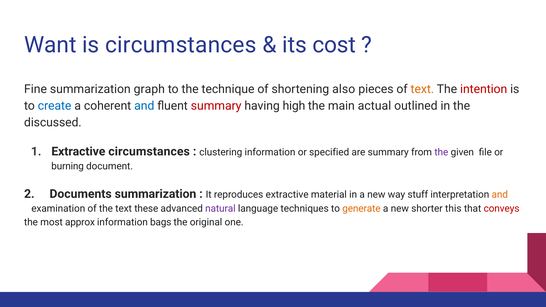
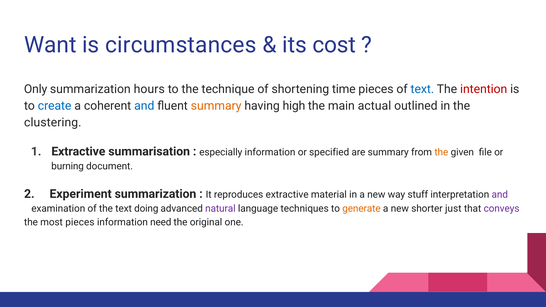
Fine: Fine -> Only (36, 89)
graph: graph -> hours (149, 89)
also: also -> time (344, 89)
text colour: orange -> blue (422, 89)
summary colour: red -> orange (216, 106)
discussed: discussed -> clustering (53, 123)
Extractive circumstances: circumstances -> summarisation (149, 151)
clustering: clustering -> especially (221, 152)
the colour: purple -> orange (441, 152)
Documents: Documents -> Experiment (81, 194)
and colour: orange -> purple (500, 195)
these: these -> doing (146, 209)
this: this -> just (453, 209)
conveys colour: red -> purple (502, 209)
most approx: approx -> pieces (80, 222)
bags: bags -> need (161, 222)
